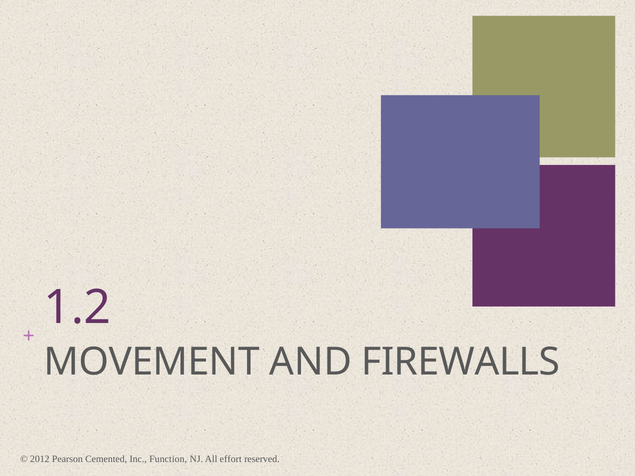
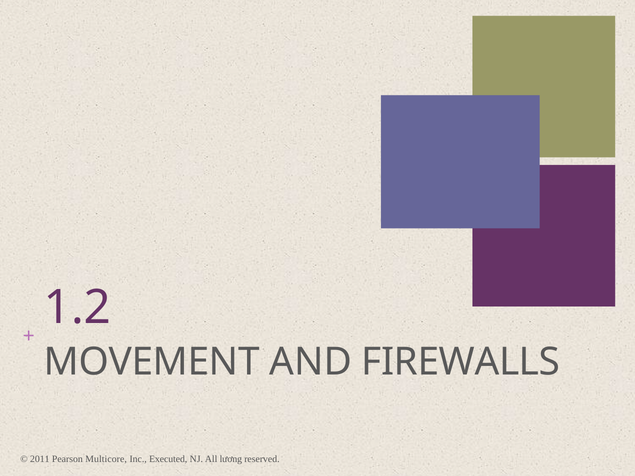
2012: 2012 -> 2011 (40, 459)
Cemented: Cemented -> Multicore (106, 459)
Function: Function -> Executed (168, 459)
effort: effort -> lương (231, 459)
